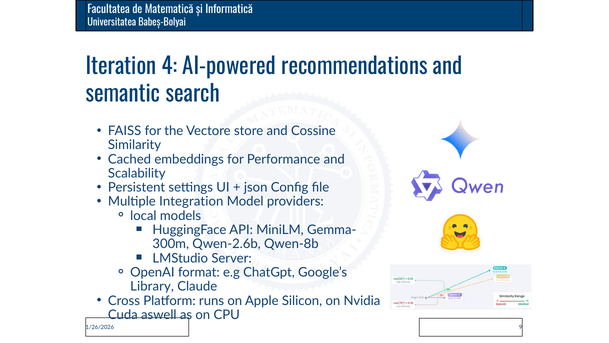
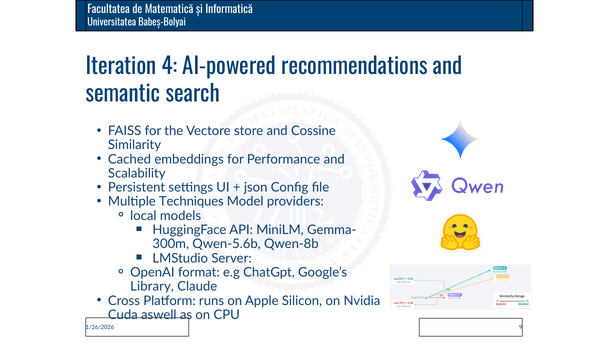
Integration: Integration -> Techniques (191, 201)
Qwen-2.6b: Qwen-2.6b -> Qwen-5.6b (227, 244)
